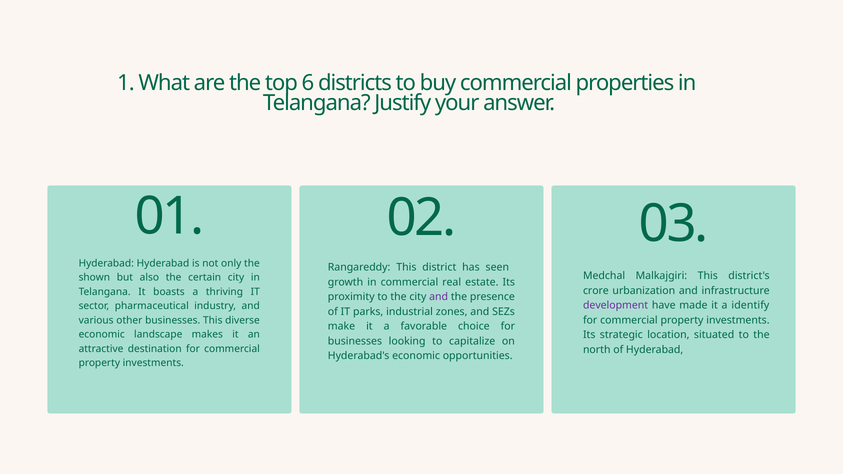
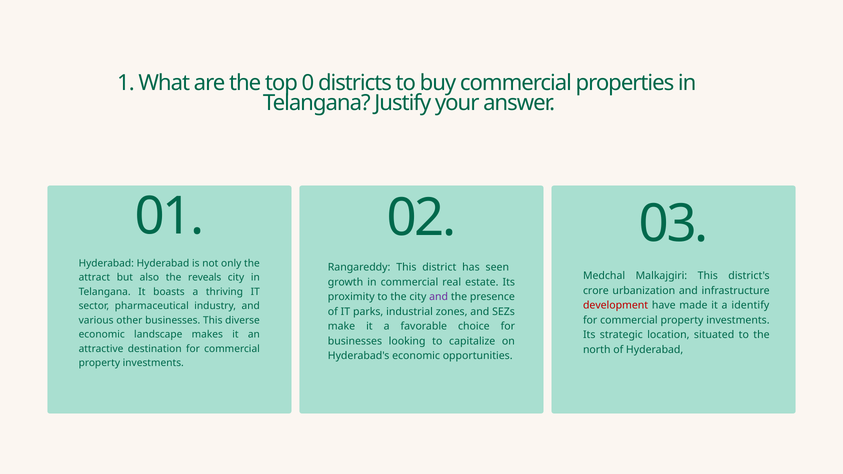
6: 6 -> 0 (308, 83)
shown: shown -> attract (94, 278)
certain: certain -> reveals (205, 278)
development colour: purple -> red (616, 306)
